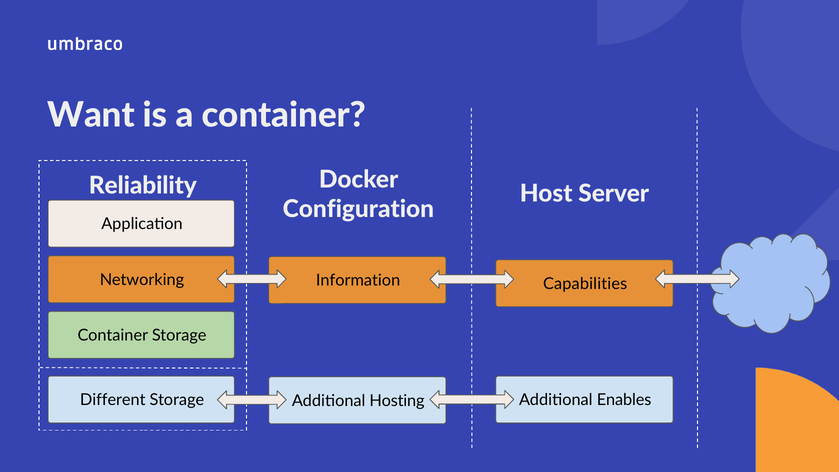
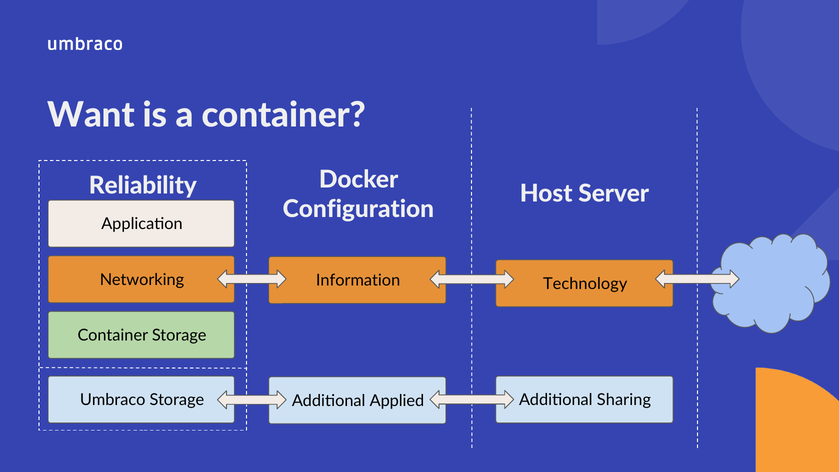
Capabilities: Capabilities -> Technology (585, 284)
Different: Different -> Umbraco (113, 400)
Enables: Enables -> Sharing (624, 400)
Hosting: Hosting -> Applied (397, 401)
